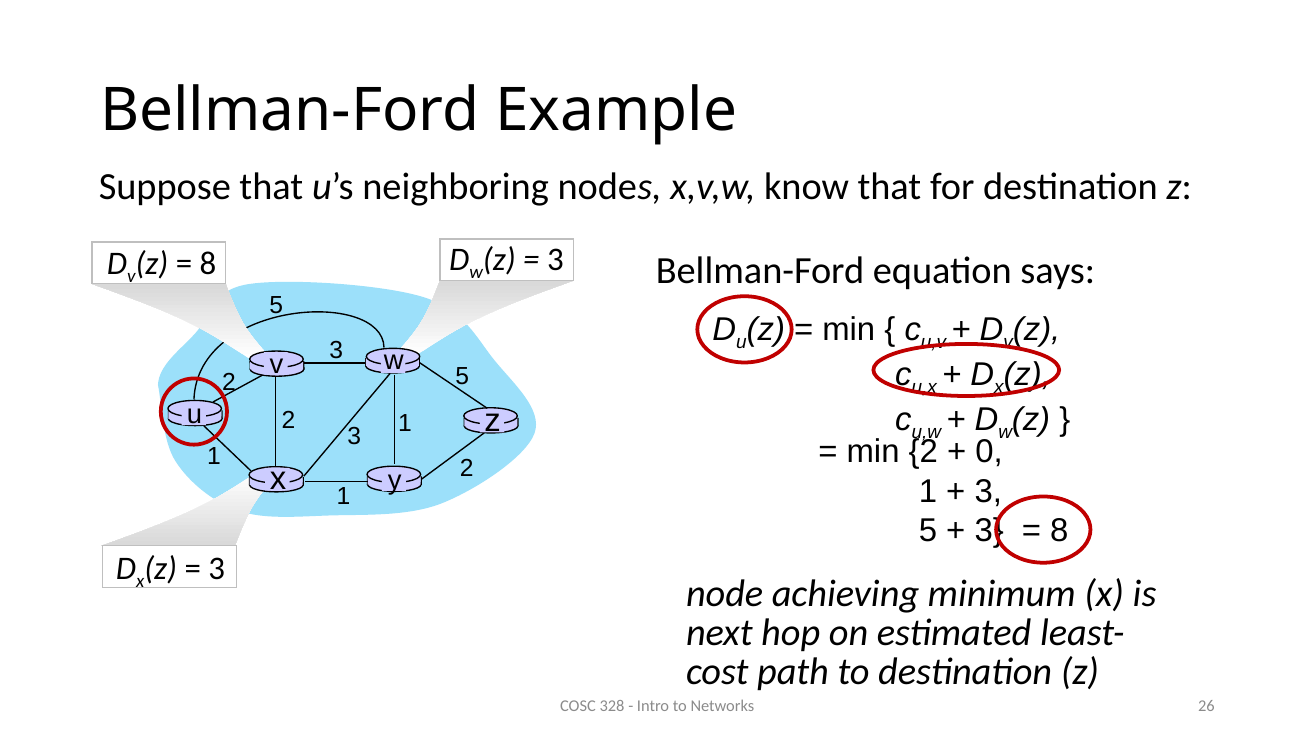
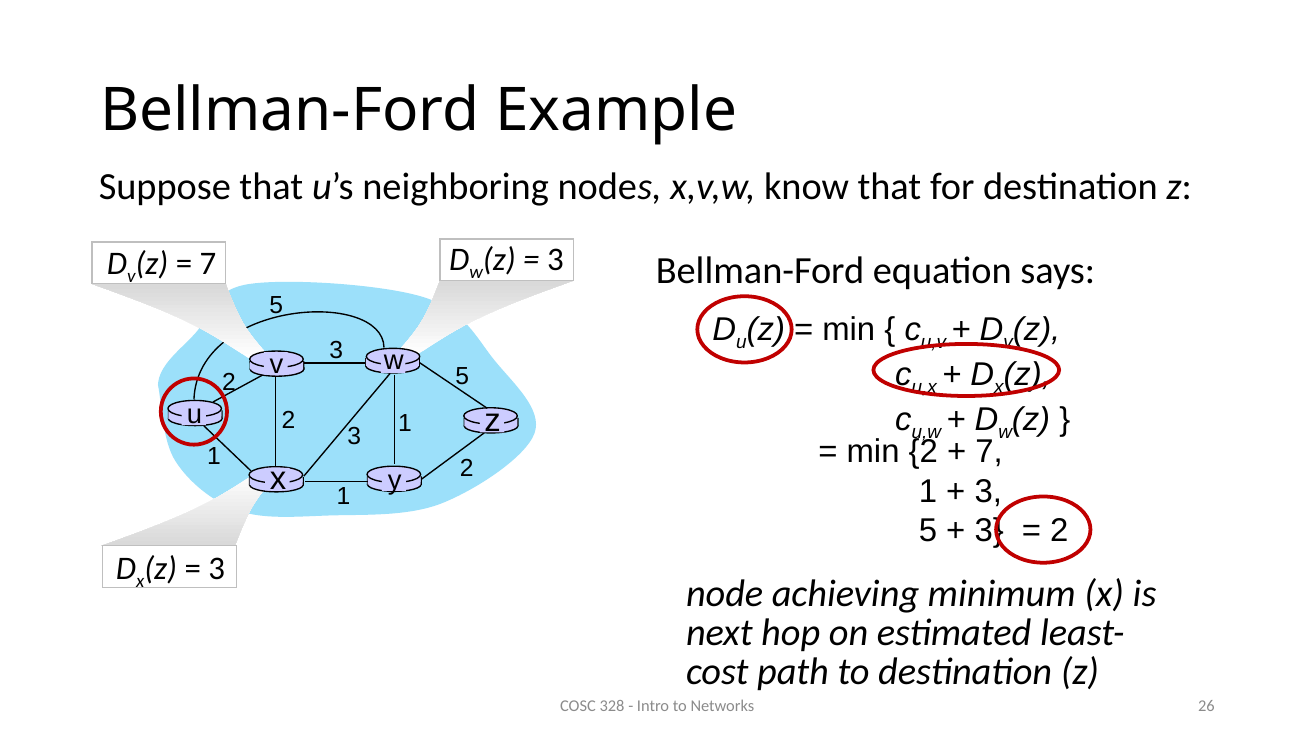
8: 8 -> 7 (208, 263)
0: 0 -> 7 (989, 452)
8: 8 -> 2 (1059, 531)
